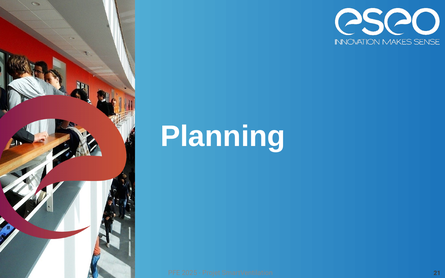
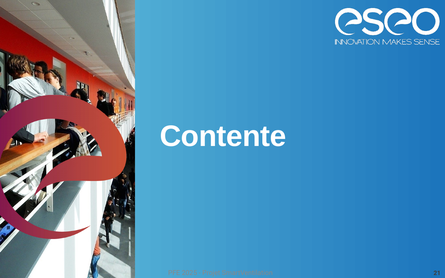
Planning: Planning -> Contente (223, 137)
